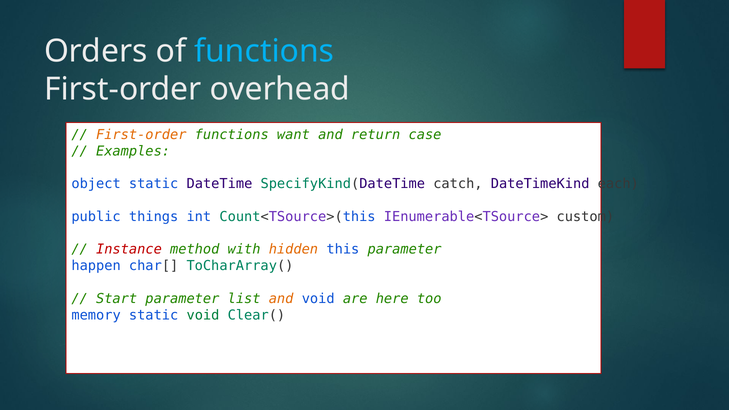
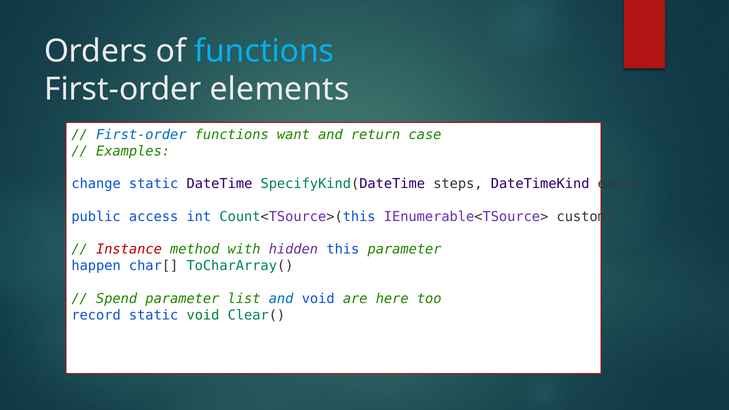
overhead: overhead -> elements (280, 89)
First-order colour: orange -> blue (141, 135)
object: object -> change (96, 184)
catch: catch -> steps (458, 184)
things: things -> access (154, 217)
hidden colour: orange -> purple (293, 249)
Start: Start -> Spend (117, 299)
and colour: orange -> blue (281, 299)
memory: memory -> record (96, 315)
